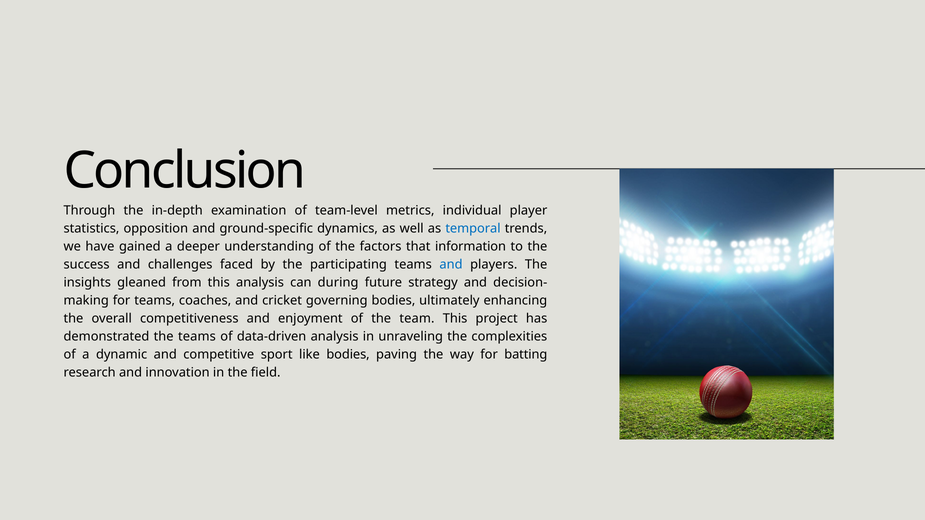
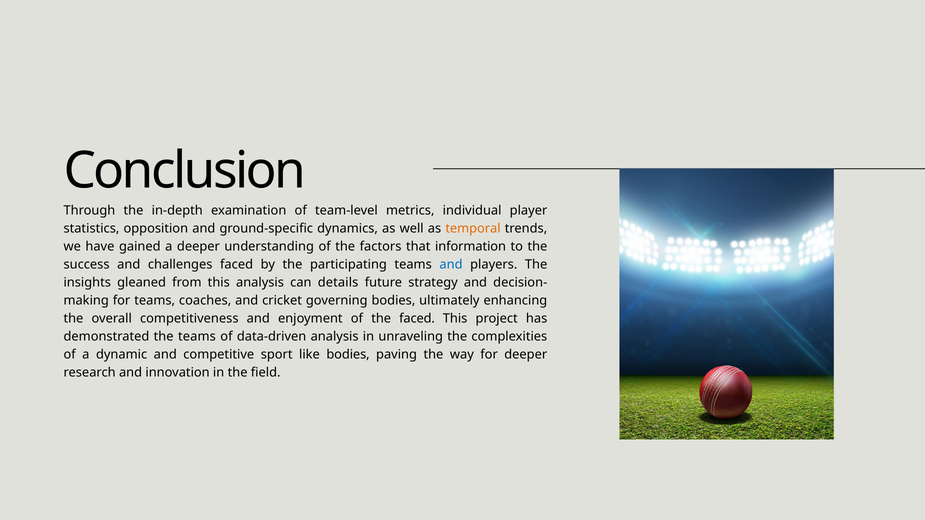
temporal colour: blue -> orange (473, 229)
during: during -> details (338, 283)
the team: team -> faced (417, 319)
for batting: batting -> deeper (526, 355)
